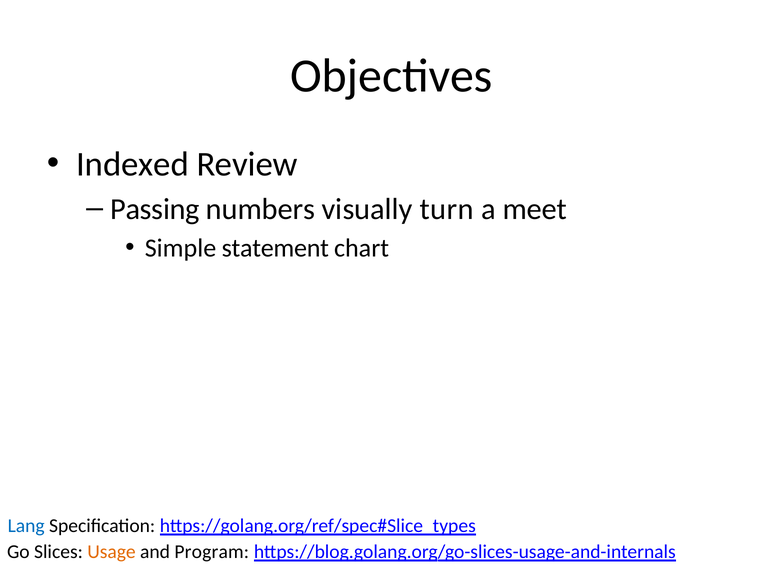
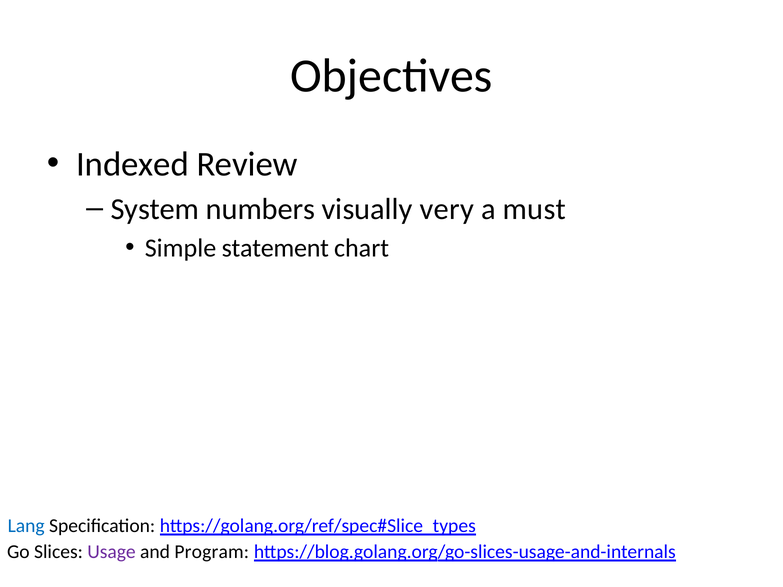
Passing: Passing -> System (155, 209)
turn: turn -> very (447, 209)
meet: meet -> must (534, 209)
Usage colour: orange -> purple (112, 552)
